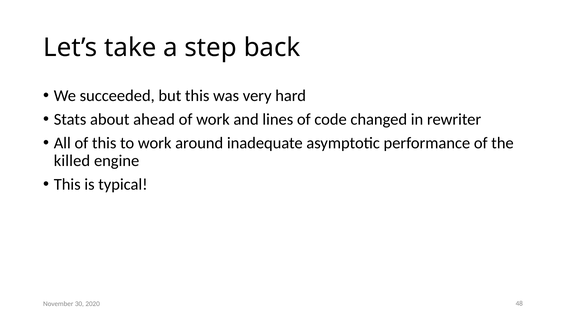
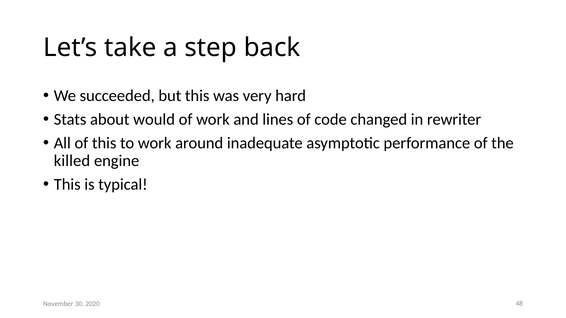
ahead: ahead -> would (154, 119)
